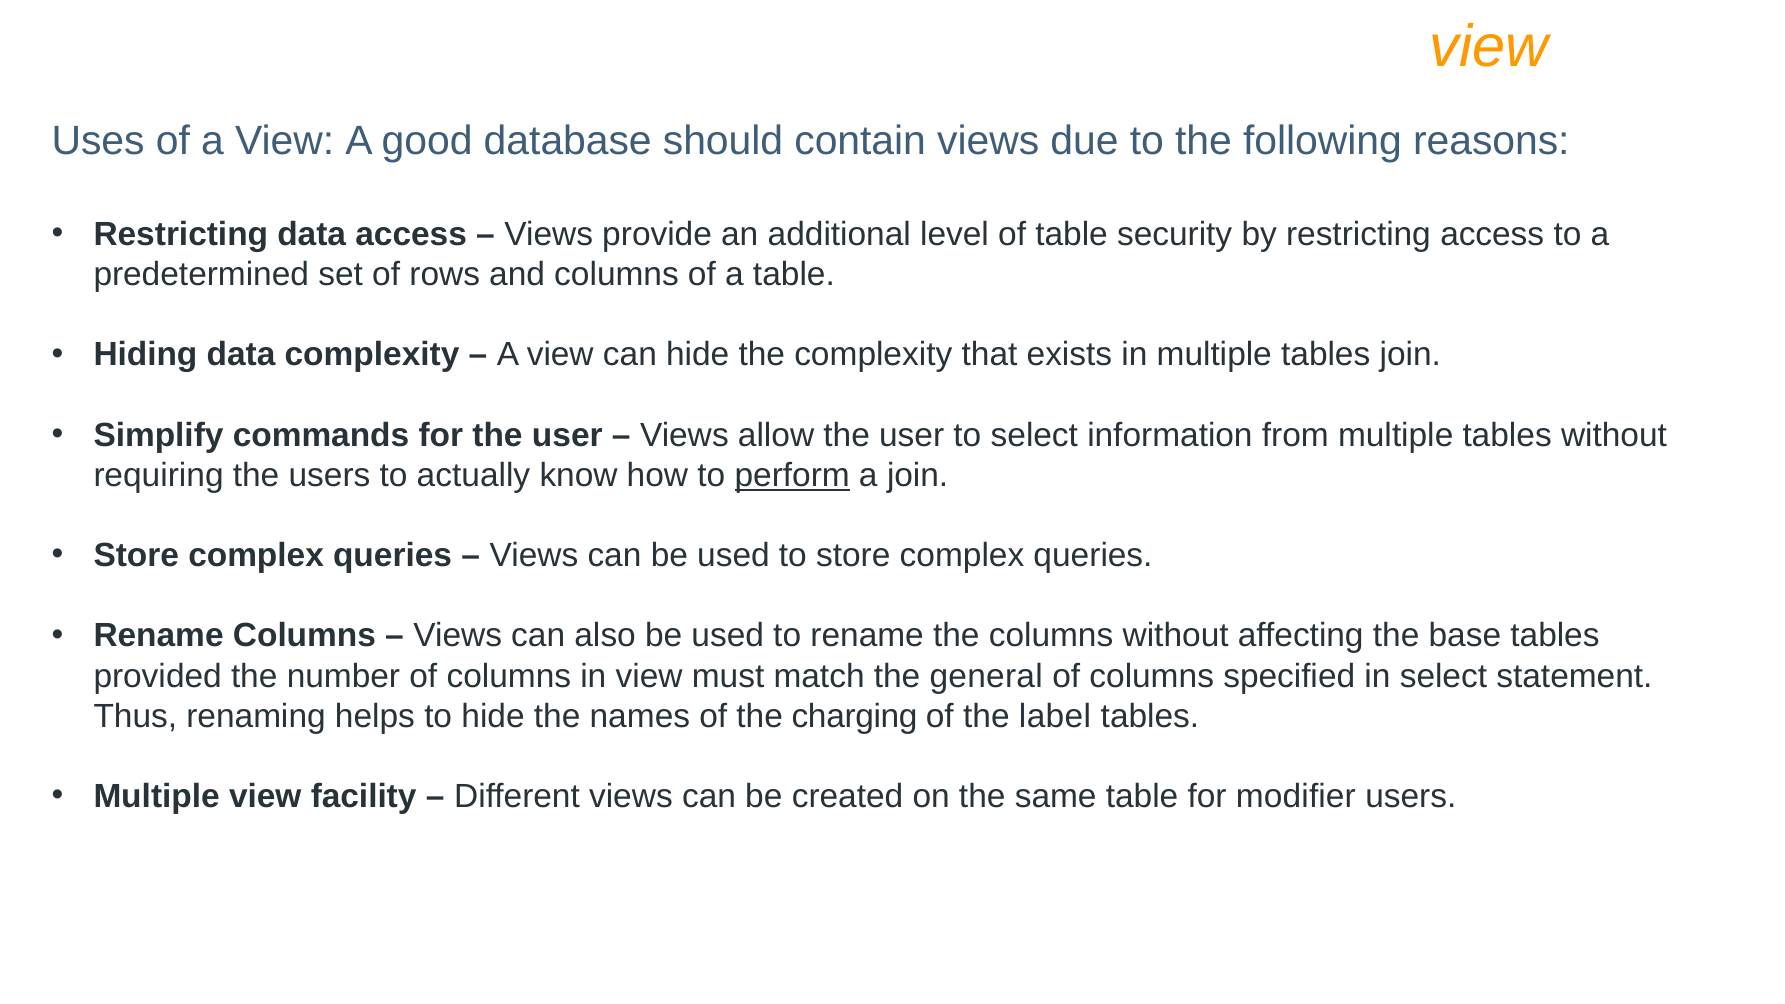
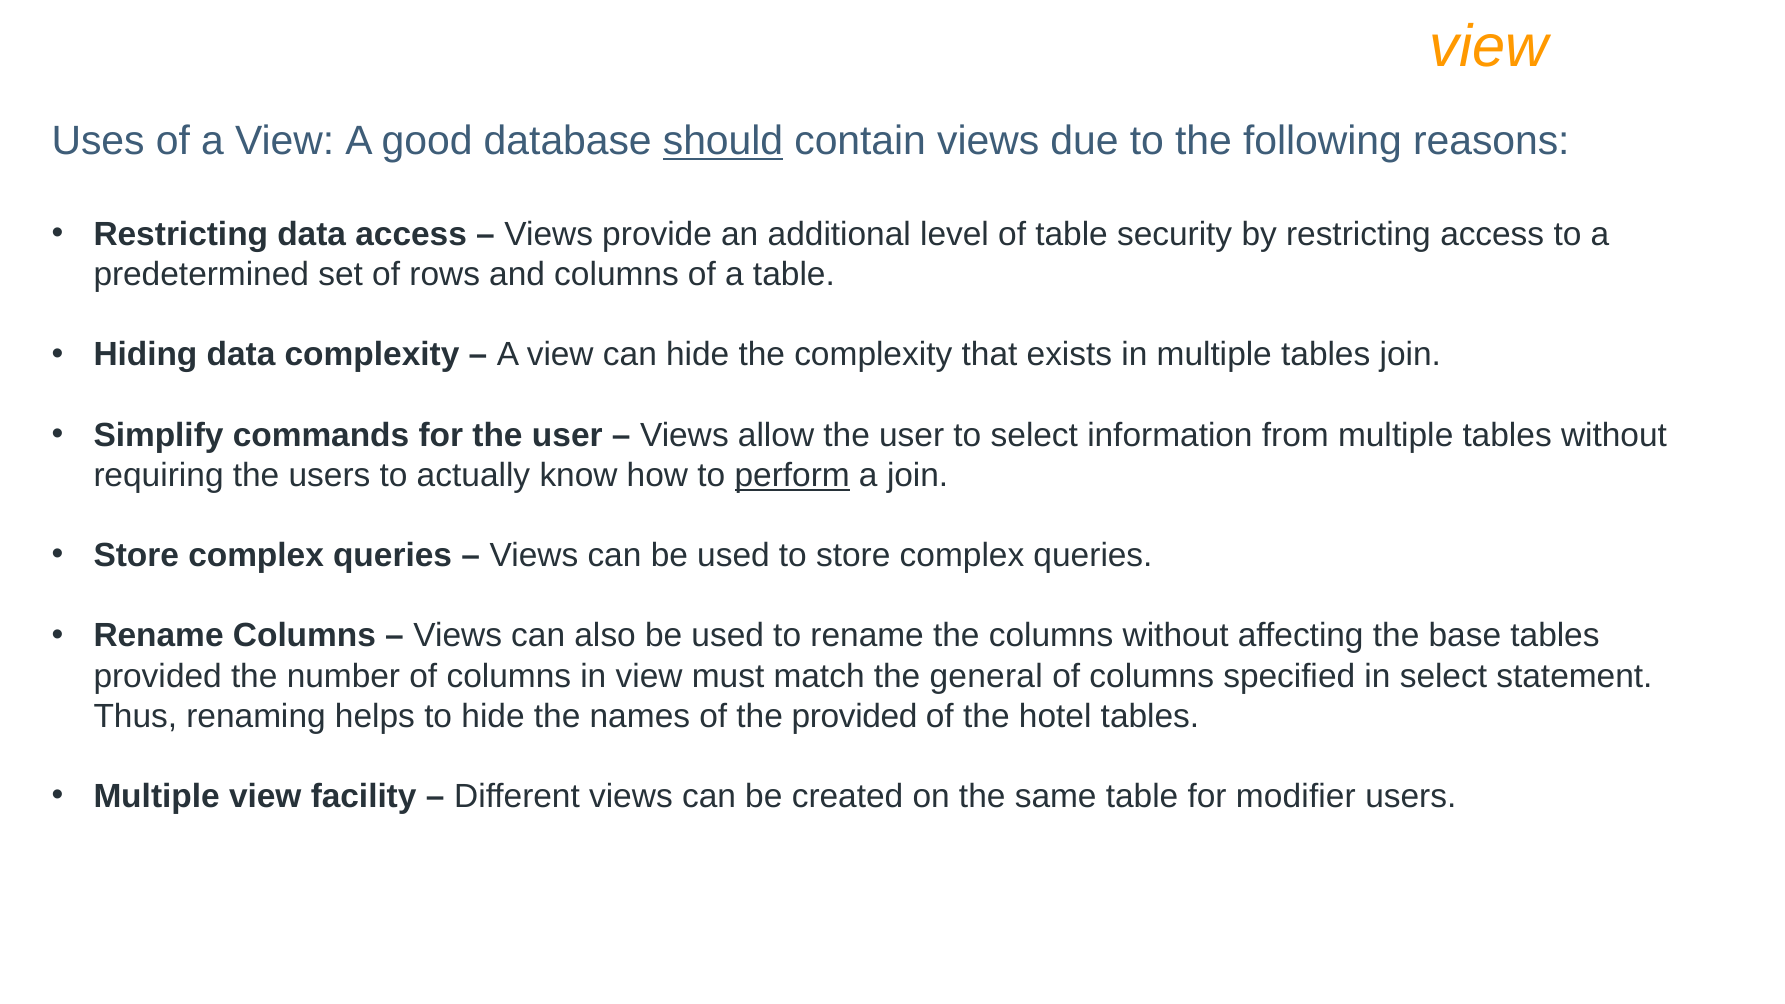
should underline: none -> present (723, 141)
the charging: charging -> provided (855, 716)
label: label -> hotel (1055, 716)
